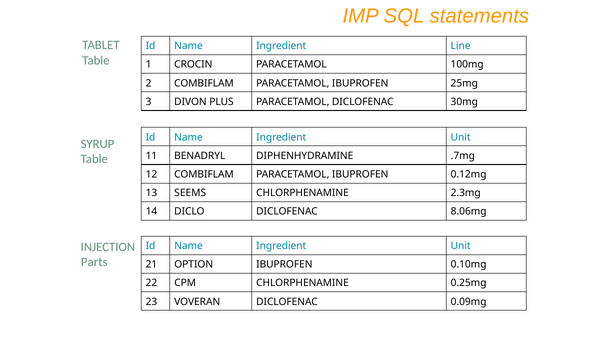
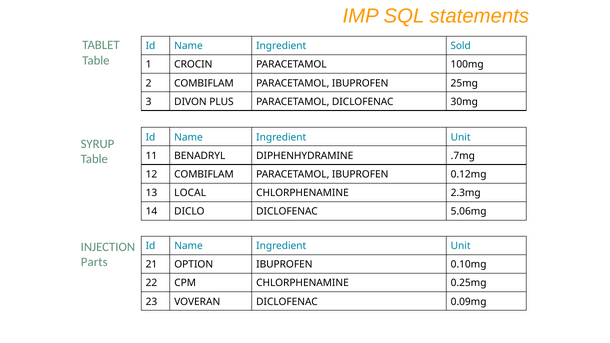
Line: Line -> Sold (461, 46)
SEEMS: SEEMS -> LOCAL (190, 193)
8.06mg: 8.06mg -> 5.06mg (469, 211)
